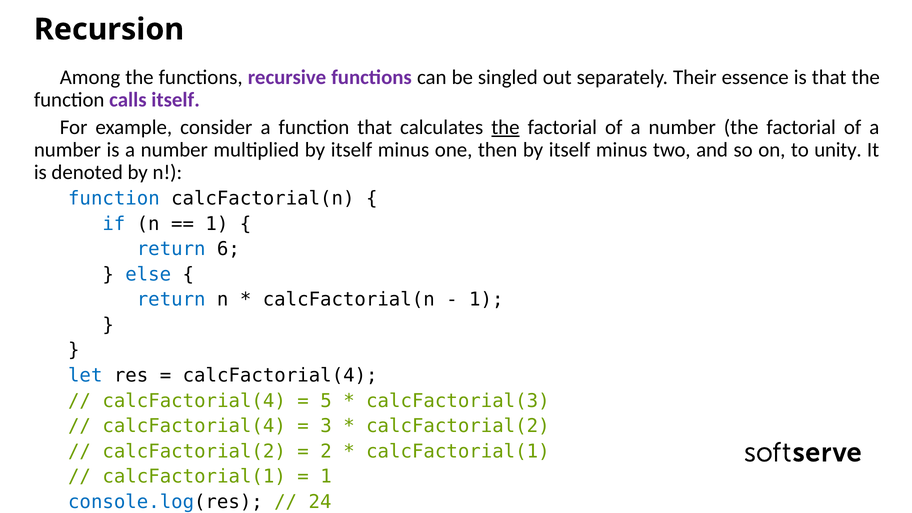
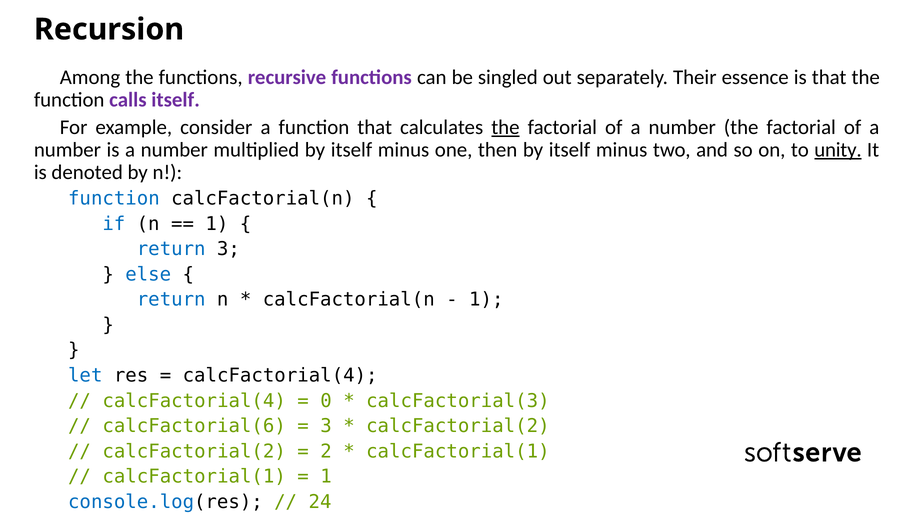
unity underline: none -> present (838, 150)
return 6: 6 -> 3 (228, 249)
5: 5 -> 0 (326, 401)
calcFactorial(4: calcFactorial(4 -> calcFactorial(6 (194, 426)
